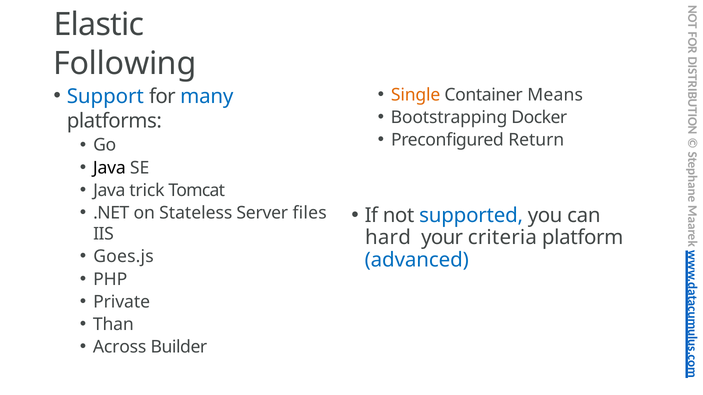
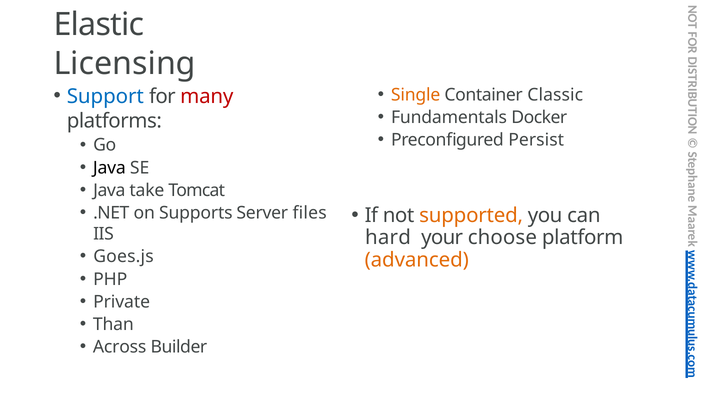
Following: Following -> Licensing (125, 64)
many colour: blue -> red (207, 96)
Means: Means -> Classic (555, 95)
Bootstrapping: Bootstrapping -> Fundamentals (449, 118)
Return: Return -> Persist (536, 140)
trick: trick -> take (147, 191)
Stateless: Stateless -> Supports (196, 213)
supported colour: blue -> orange (471, 216)
criteria: criteria -> choose (502, 238)
advanced colour: blue -> orange (417, 260)
